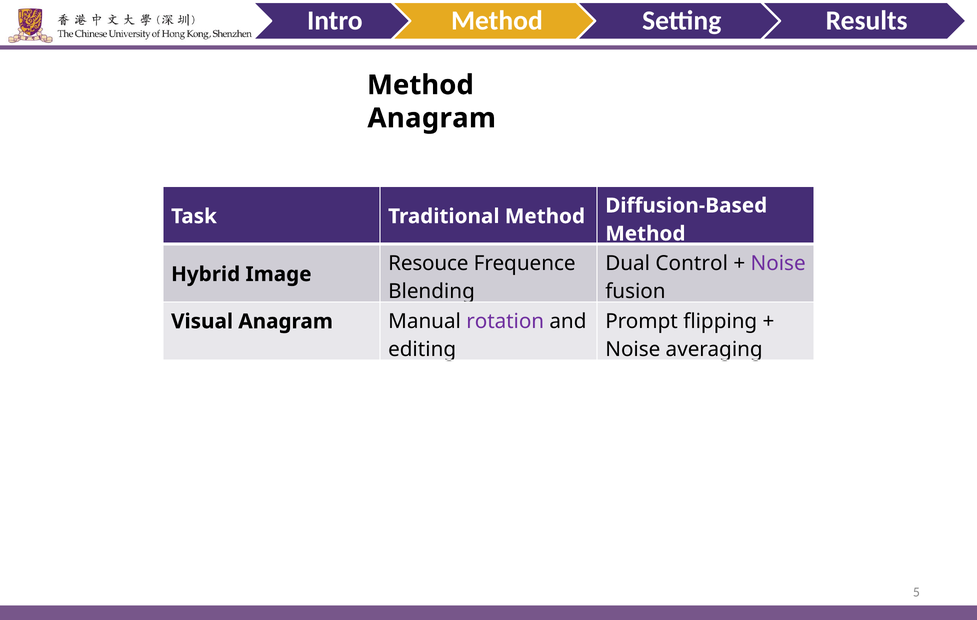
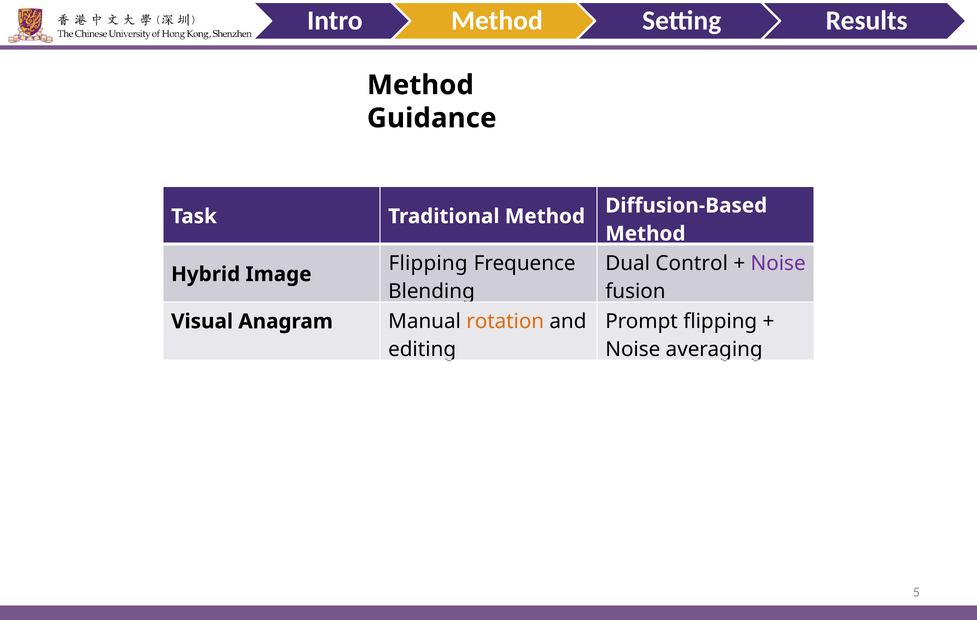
Anagram: Anagram -> Guidance (432, 118)
Resouce: Resouce -> Flipping (428, 264)
rotation colour: purple -> orange (505, 322)
